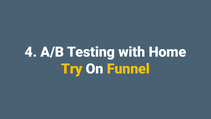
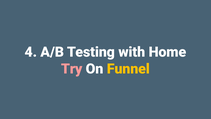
Try colour: yellow -> pink (72, 69)
